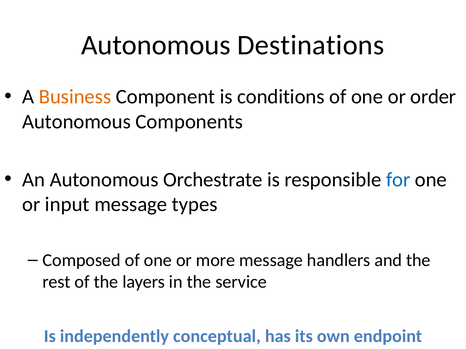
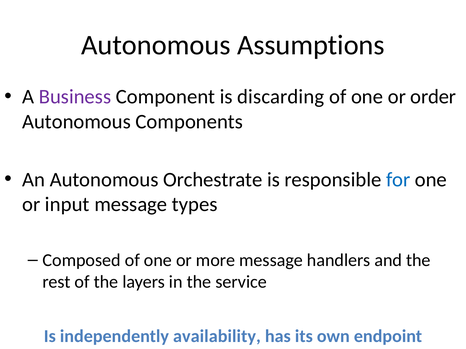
Destinations: Destinations -> Assumptions (311, 45)
Business colour: orange -> purple (75, 97)
conditions: conditions -> discarding (281, 97)
conceptual: conceptual -> availability (217, 337)
